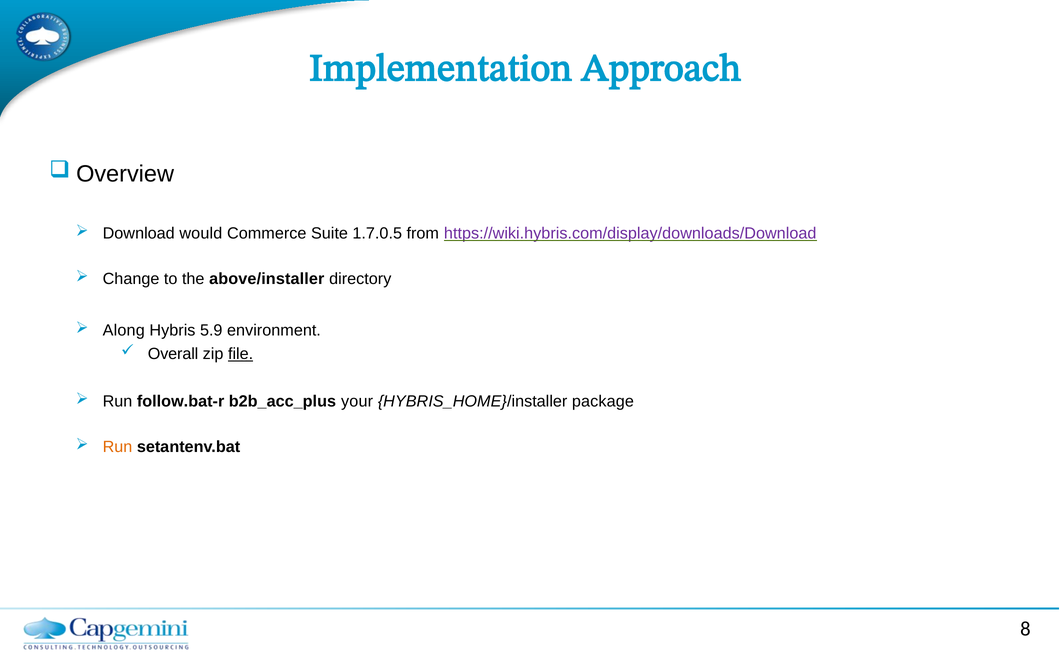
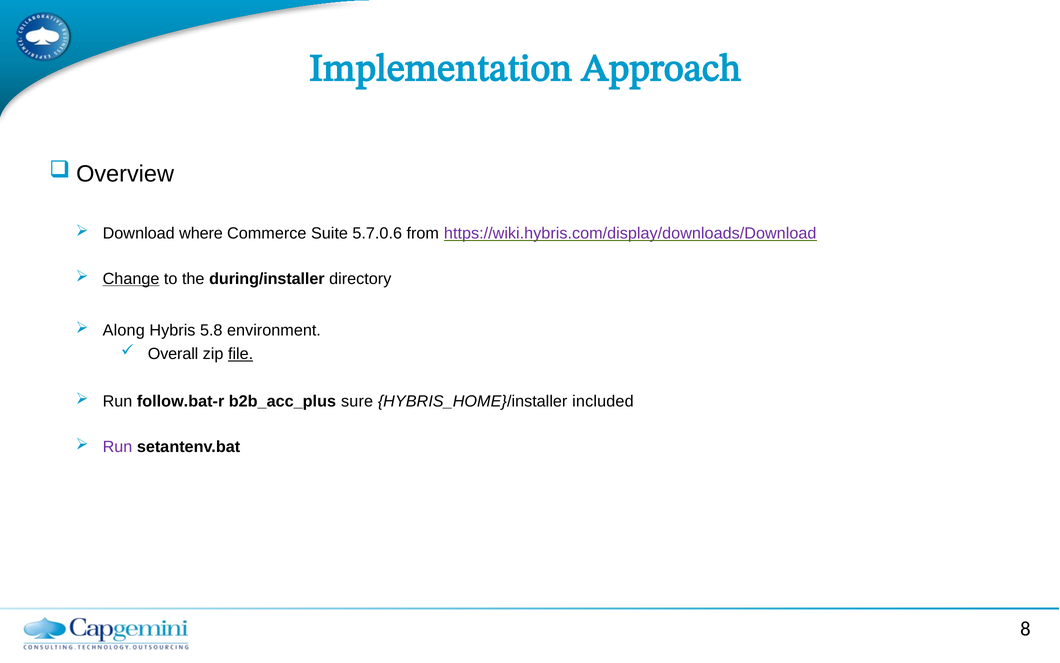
would: would -> where (201, 233)
1.7.0.5: 1.7.0.5 -> 5.7.0.6 (377, 233)
Change underline: none -> present (131, 279)
above/installer: above/installer -> during/installer (267, 279)
5.9: 5.9 -> 5.8 (211, 330)
your: your -> sure (357, 401)
package: package -> included (603, 401)
Run colour: orange -> purple (117, 447)
